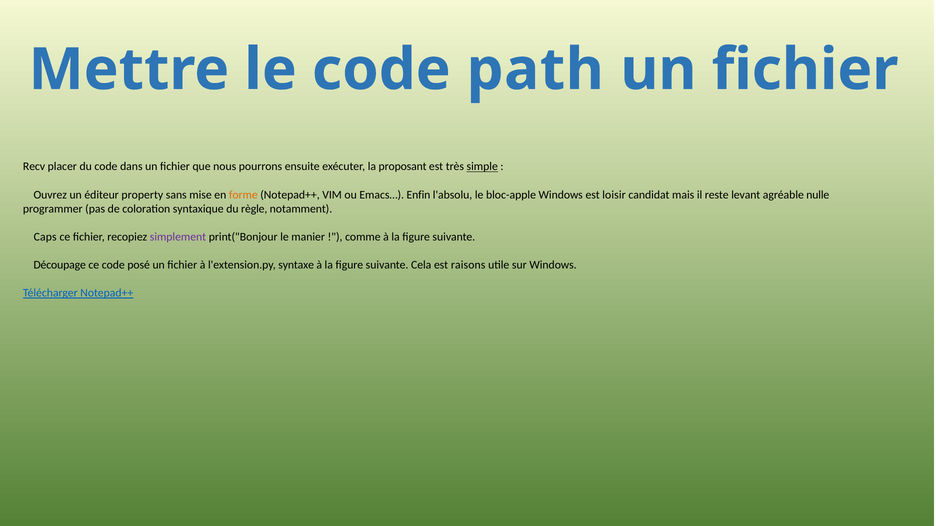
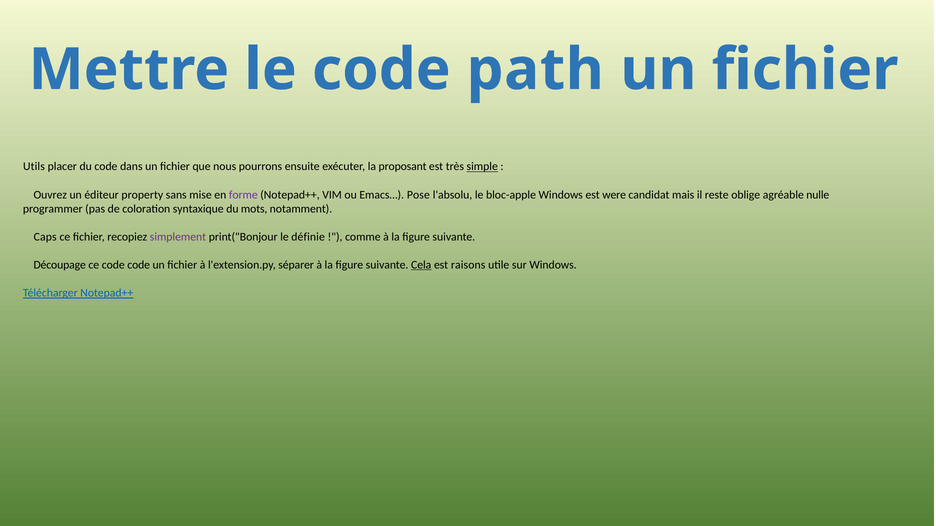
Recv: Recv -> Utils (34, 167)
forme colour: orange -> purple (243, 195)
Enfin: Enfin -> Pose (418, 195)
loisir: loisir -> were (614, 195)
levant: levant -> oblige (746, 195)
règle: règle -> mots (254, 209)
manier: manier -> définie (308, 237)
code posé: posé -> code (139, 265)
syntaxe: syntaxe -> séparer (296, 265)
Cela underline: none -> present (421, 265)
